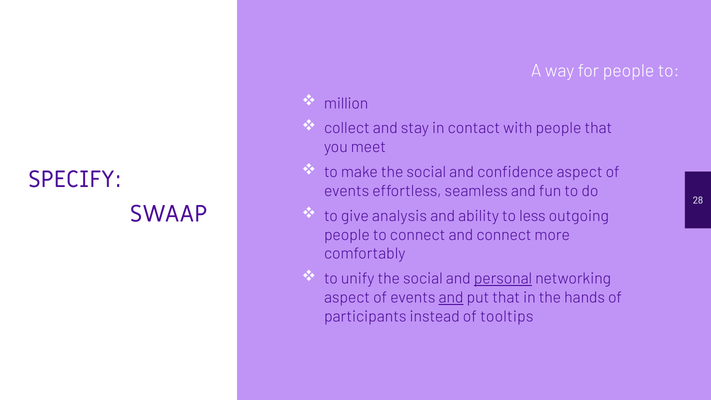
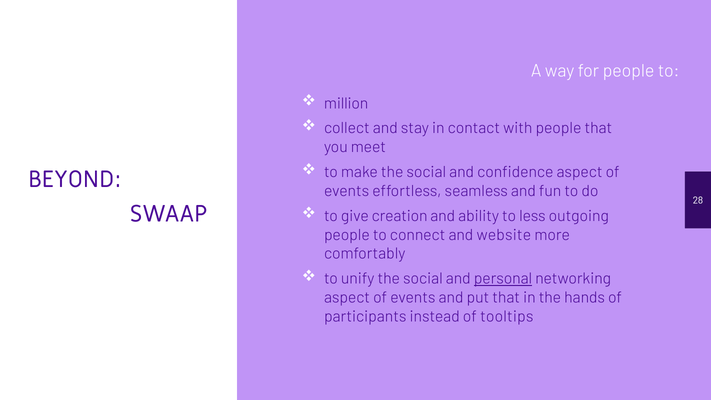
SPECIFY: SPECIFY -> BEYOND (75, 179)
analysis: analysis -> creation (400, 216)
and connect: connect -> website (504, 235)
and underline: present -> none (451, 298)
